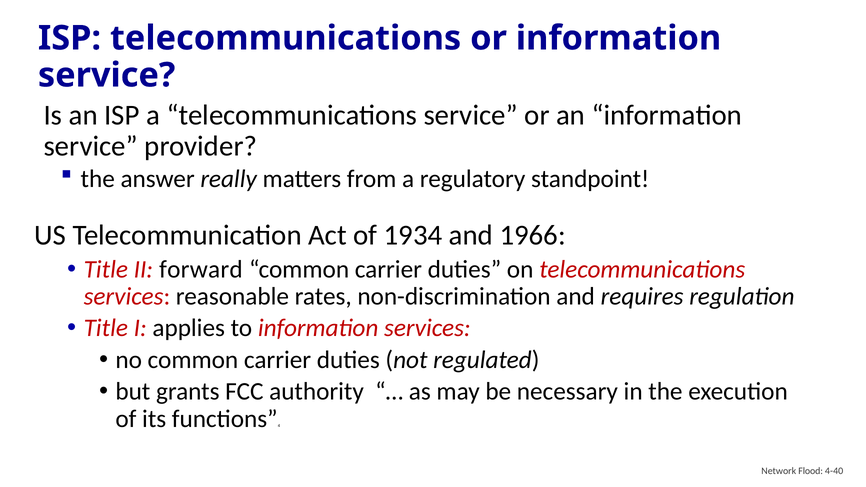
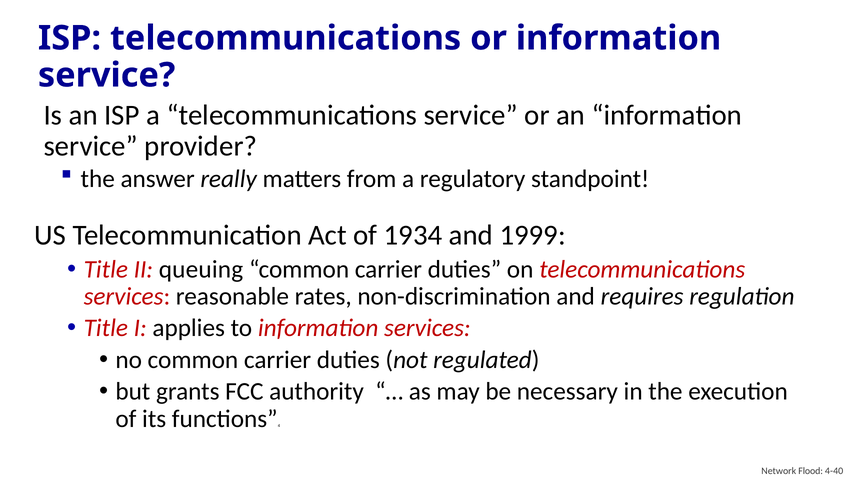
1966: 1966 -> 1999 (533, 236)
forward: forward -> queuing (201, 269)
